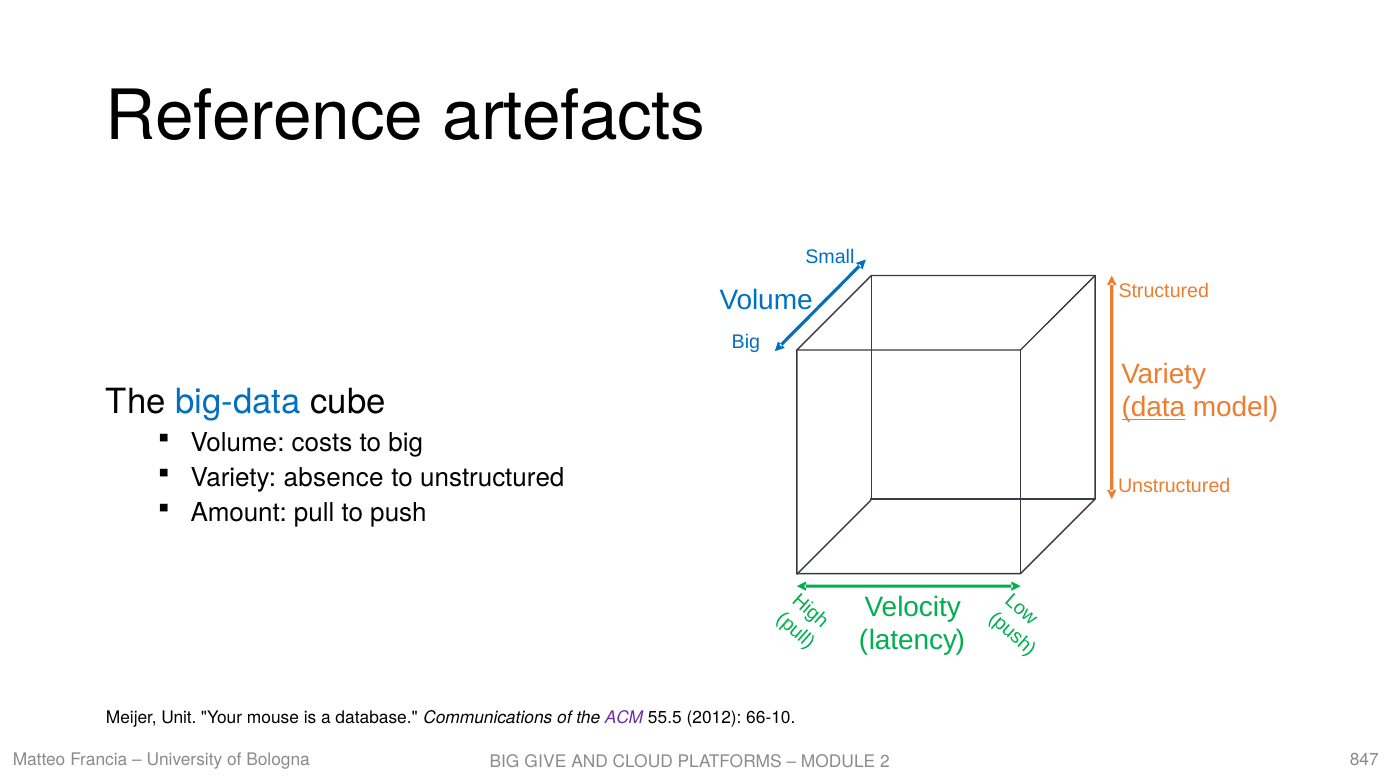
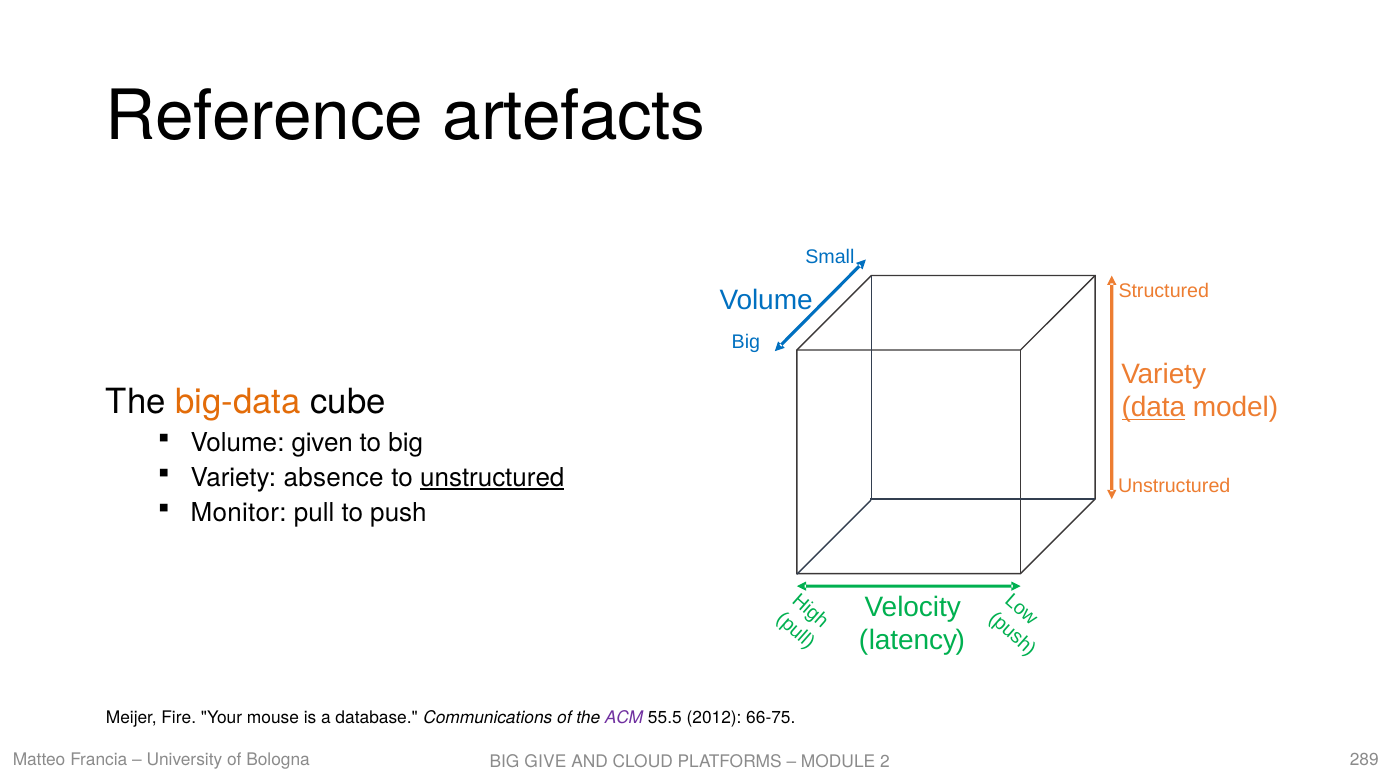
big-data colour: blue -> orange (238, 403)
costs: costs -> given (322, 443)
unstructured underline: none -> present (492, 478)
Amount: Amount -> Monitor (239, 513)
Unit: Unit -> Fire (179, 718)
66-10: 66-10 -> 66-75 (771, 718)
847: 847 -> 289 (1364, 760)
